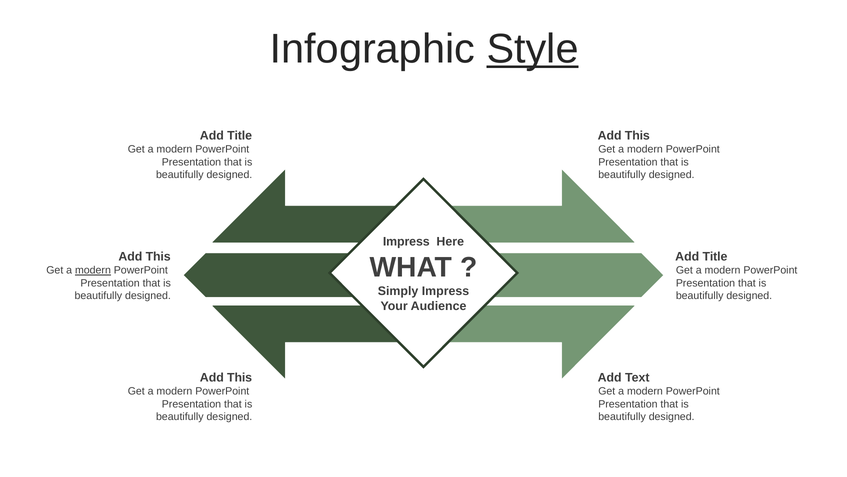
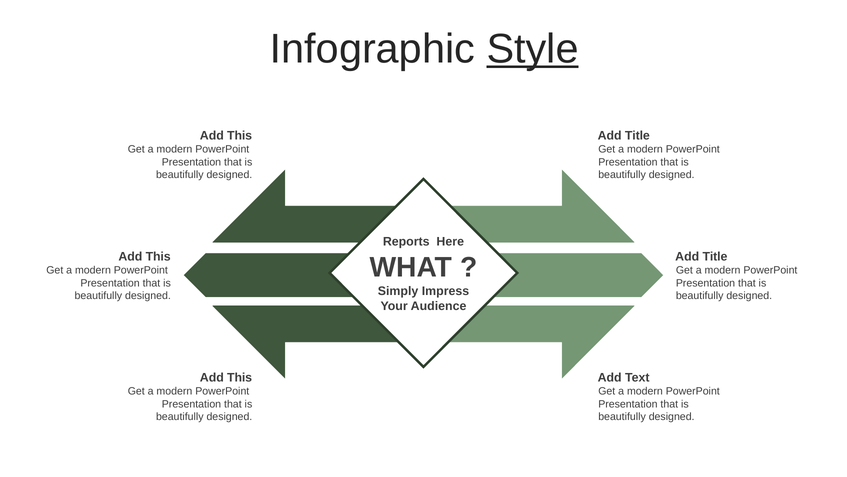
Title: Title -> This (240, 135)
This: This -> Title (637, 135)
Impress: Impress -> Reports (406, 241)
modern underline: present -> none (93, 270)
